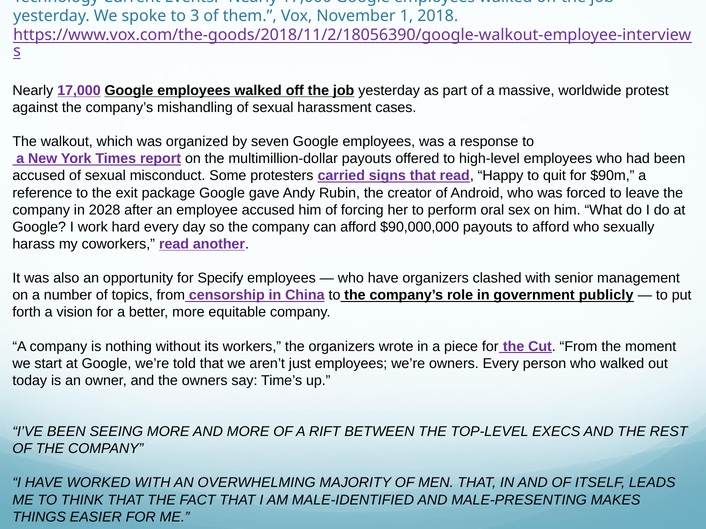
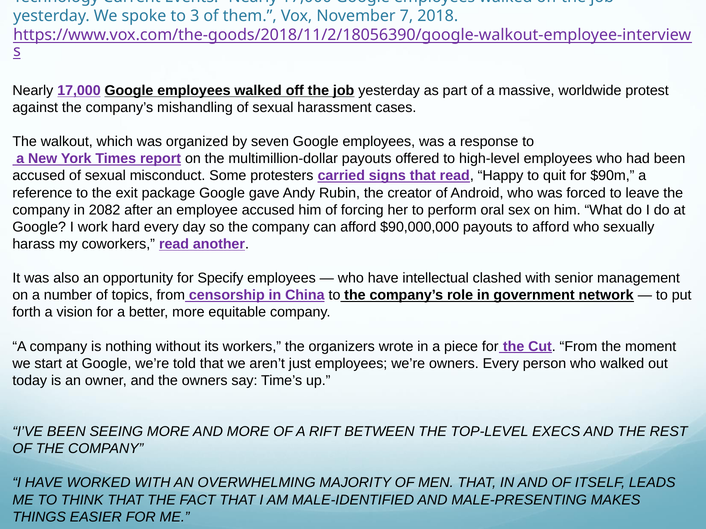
1: 1 -> 7 (406, 16)
2028: 2028 -> 2082 (105, 210)
have organizers: organizers -> intellectual (436, 278)
publicly: publicly -> network (606, 295)
